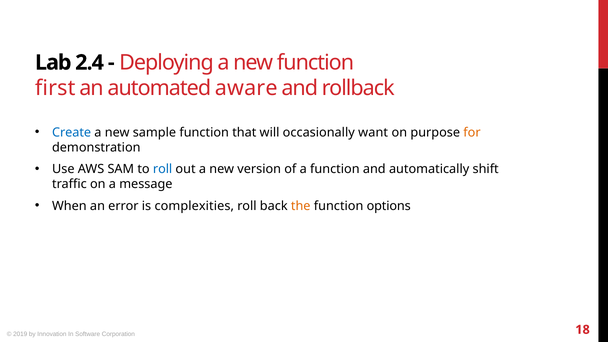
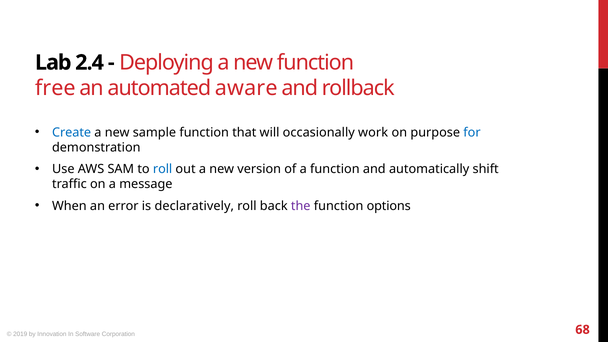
first: first -> free (55, 88)
want: want -> work (373, 132)
for colour: orange -> blue (472, 132)
complexities: complexities -> declaratively (194, 206)
the colour: orange -> purple (301, 206)
18: 18 -> 68 (583, 330)
